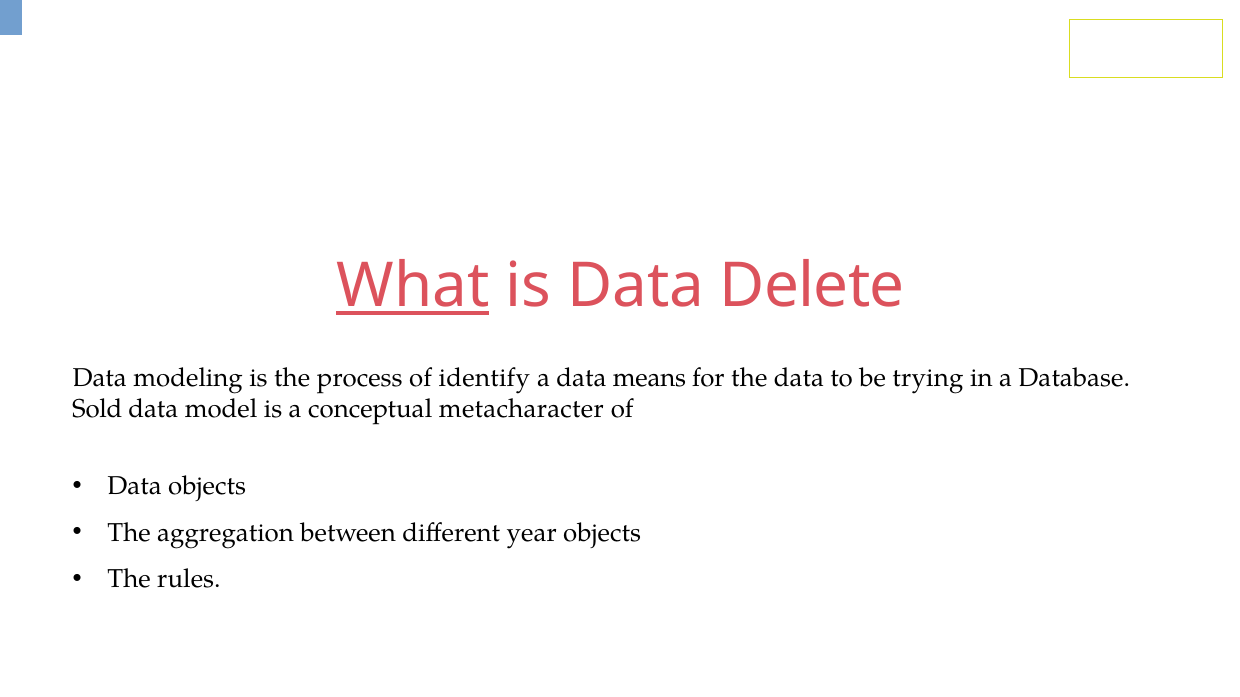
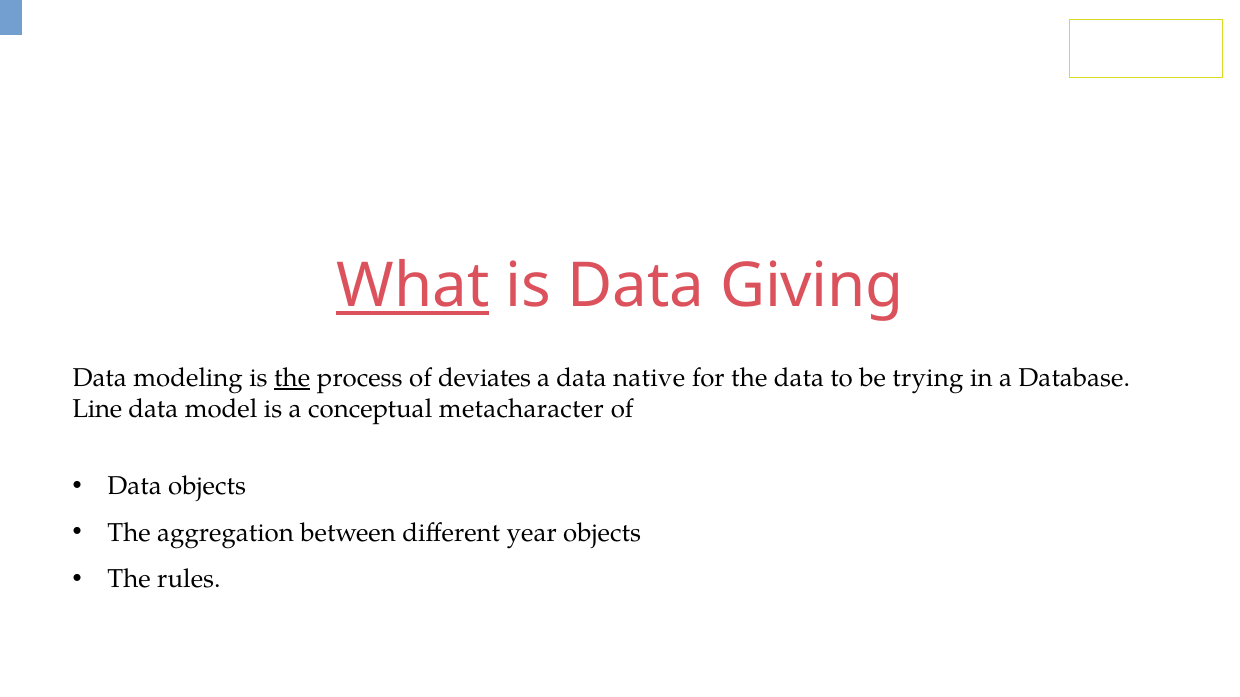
Delete: Delete -> Giving (812, 286)
the underline: none -> present (292, 378)
identify: identify -> deviates (485, 378)
means: means -> native (649, 378)
Sold: Sold -> Line (97, 409)
